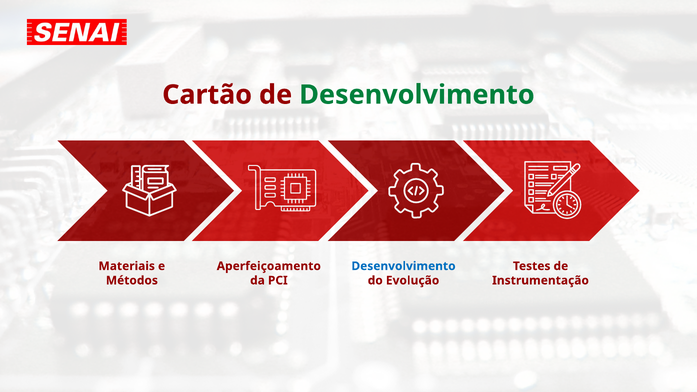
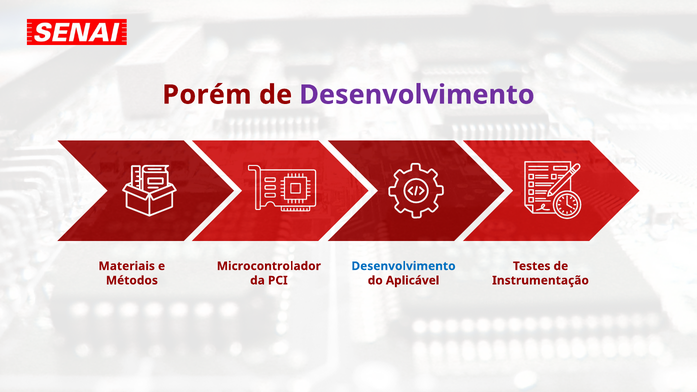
Cartão: Cartão -> Porém (207, 95)
Desenvolvimento colour: green -> purple (417, 95)
Aperfeiçoamento: Aperfeiçoamento -> Microcontrolador (269, 266)
Evolução: Evolução -> Aplicável (413, 280)
